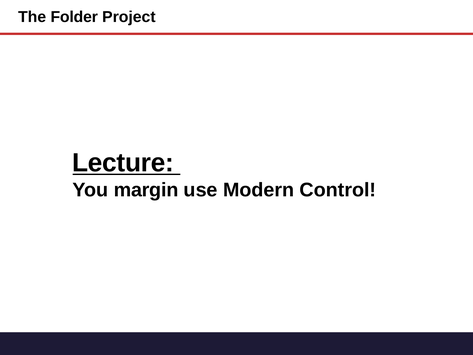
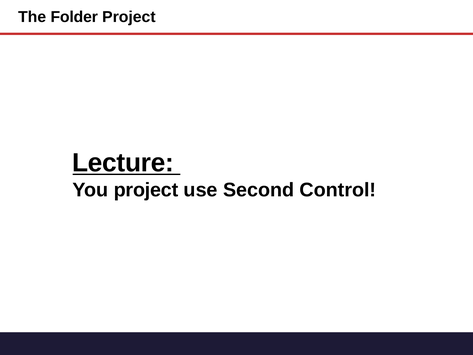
You margin: margin -> project (146, 190)
Modern: Modern -> Second (259, 190)
